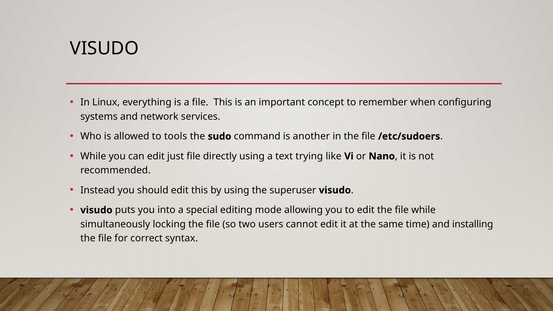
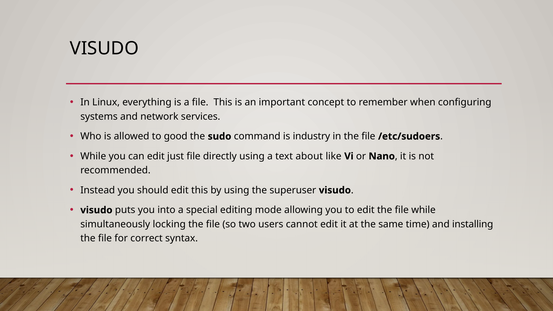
tools: tools -> good (176, 136)
another: another -> industry (311, 136)
trying: trying -> about (309, 156)
